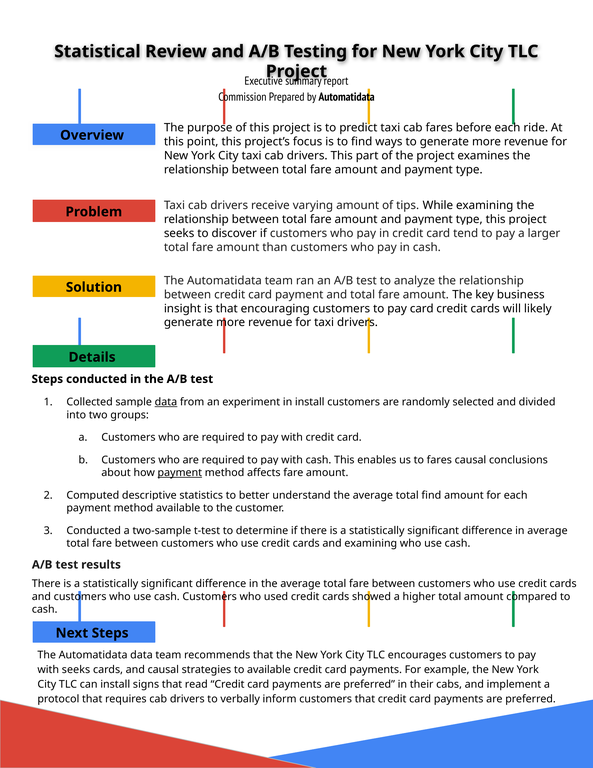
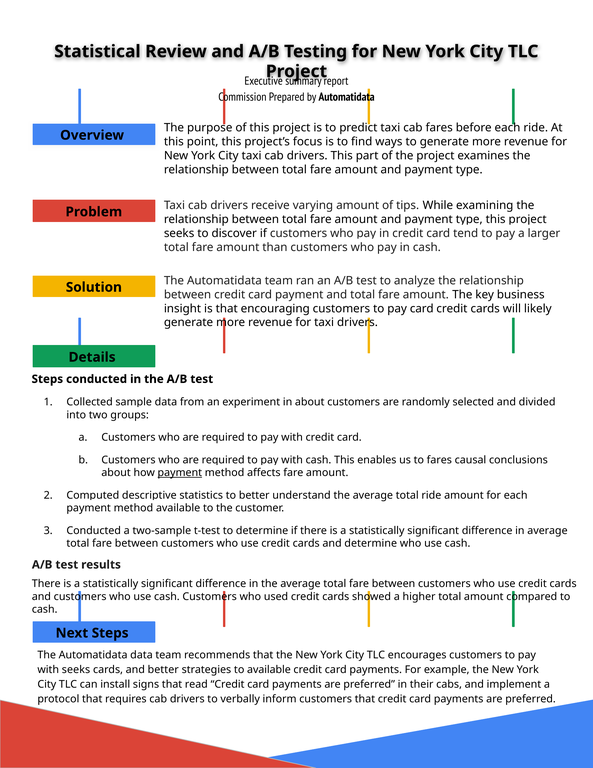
data underline: present -> none (166, 402)
in install: install -> about (310, 402)
total find: find -> ride (431, 495)
and examining: examining -> determine (371, 543)
and causal: causal -> better (163, 669)
